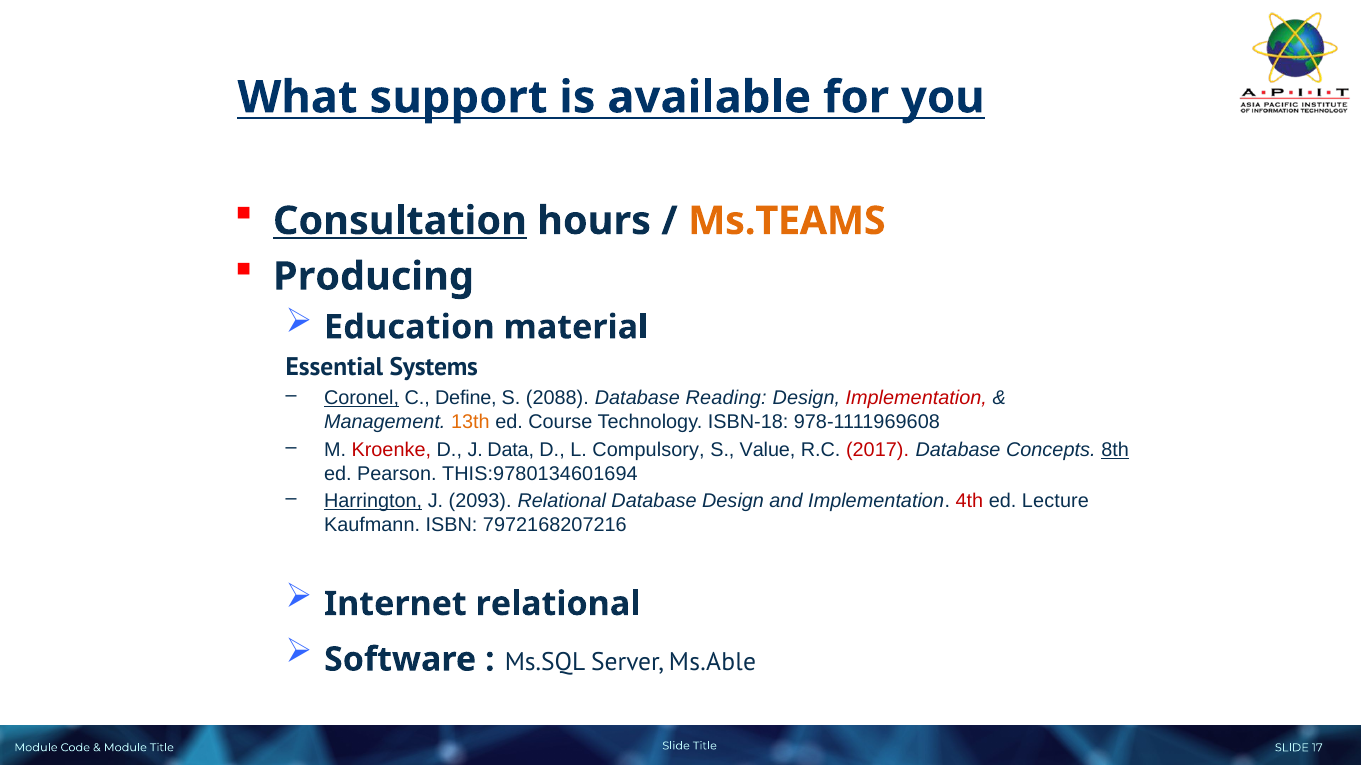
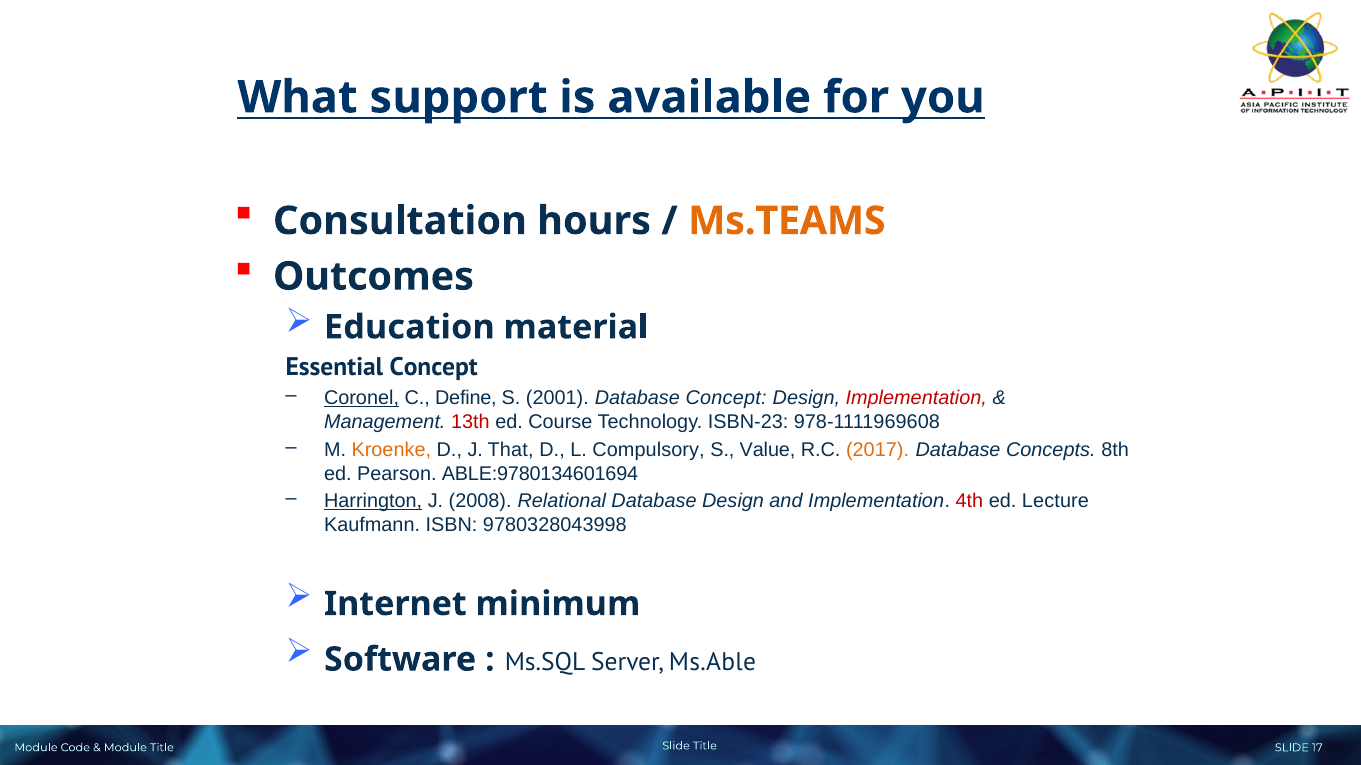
Consultation underline: present -> none (400, 221)
Producing: Producing -> Outcomes (374, 277)
Essential Systems: Systems -> Concept (434, 368)
2088: 2088 -> 2001 (557, 398)
Database Reading: Reading -> Concept (726, 398)
13th colour: orange -> red (470, 422)
ISBN-18: ISBN-18 -> ISBN-23 (748, 422)
Kroenke colour: red -> orange (391, 450)
Data: Data -> That (511, 450)
2017 colour: red -> orange (878, 450)
8th underline: present -> none (1115, 450)
THIS:9780134601694: THIS:9780134601694 -> ABLE:9780134601694 (540, 474)
2093: 2093 -> 2008 (480, 502)
7972168207216: 7972168207216 -> 9780328043998 (555, 526)
Internet relational: relational -> minimum (558, 604)
